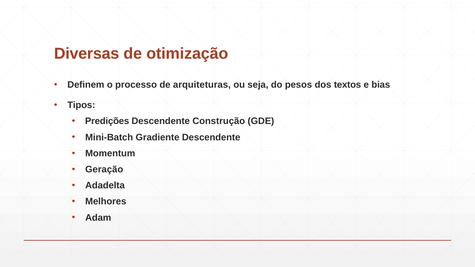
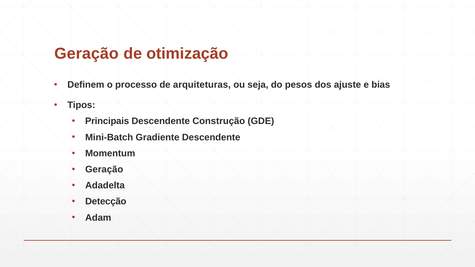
Diversas: Diversas -> Geração (86, 54)
textos: textos -> ajuste (347, 85)
Predições: Predições -> Principais (107, 121)
Melhores: Melhores -> Detecção (106, 202)
